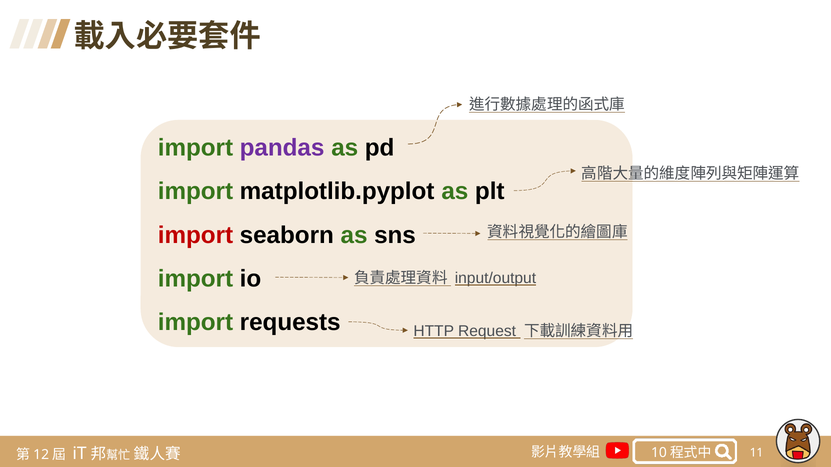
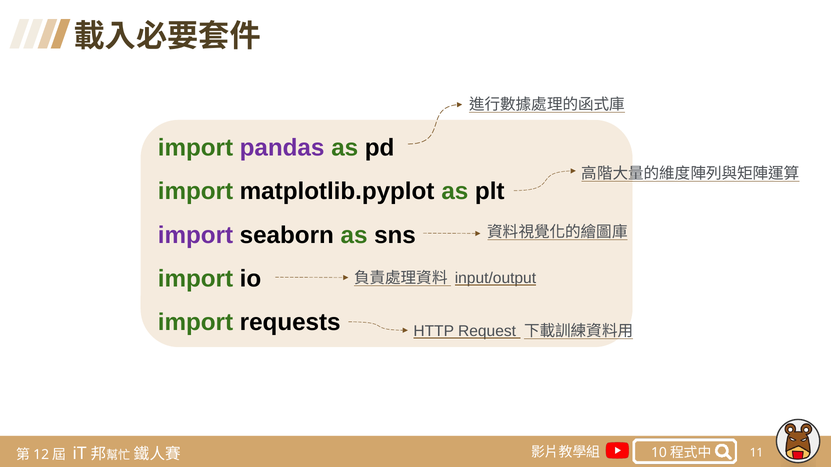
import colour: red -> purple (195, 235)
